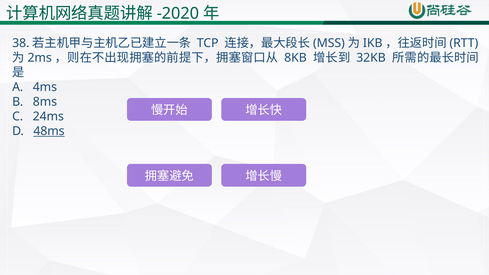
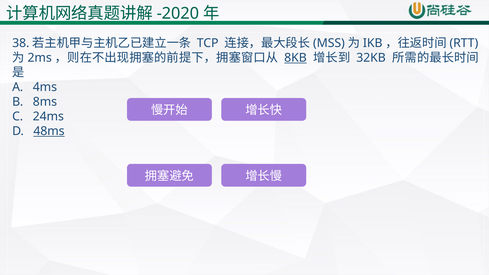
8KB underline: none -> present (295, 58)
